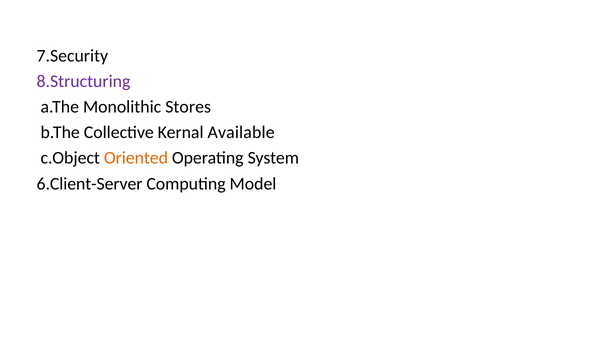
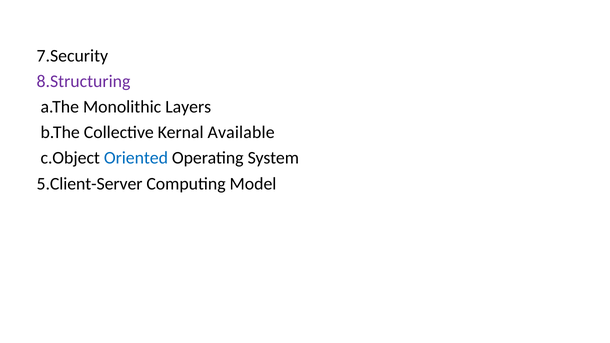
Stores: Stores -> Layers (188, 107)
Oriented colour: orange -> blue (136, 158)
6.Client-Server: 6.Client-Server -> 5.Client-Server (90, 184)
